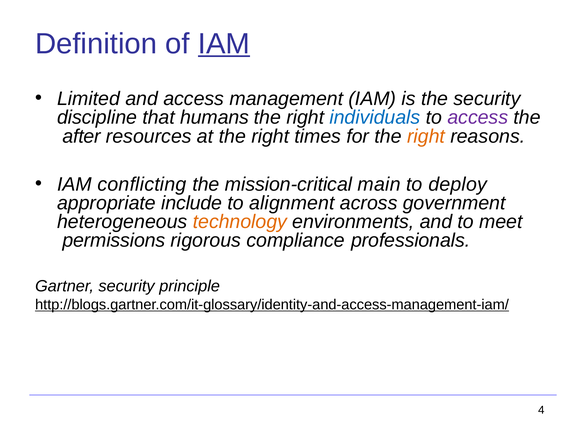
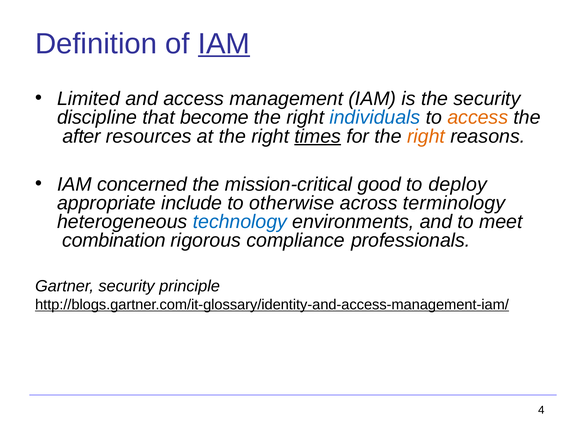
humans: humans -> become (215, 118)
access colour: purple -> orange (478, 118)
times underline: none -> present (318, 136)
conflicting: conflicting -> concerned (142, 185)
main: main -> good (379, 185)
alignment: alignment -> otherwise (292, 203)
government: government -> terminology (454, 203)
technology colour: orange -> blue (240, 222)
permissions: permissions -> combination (114, 241)
